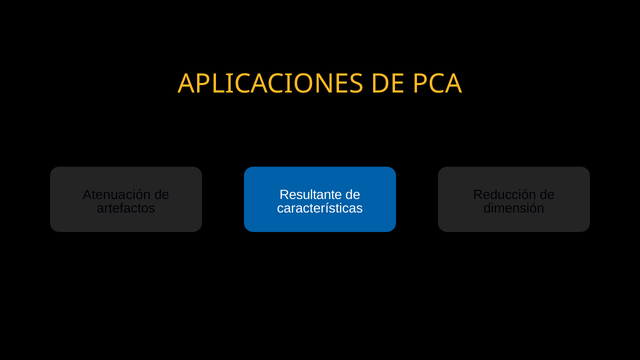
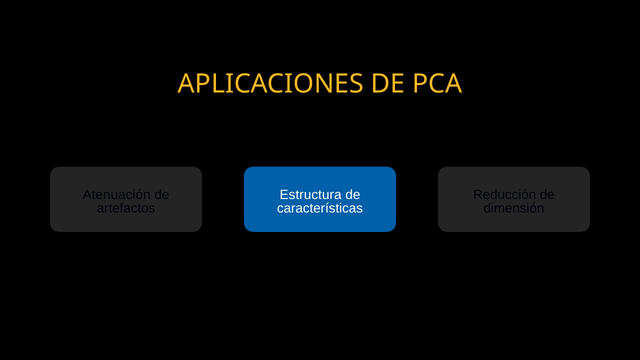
Resultante: Resultante -> Estructura (311, 195)
